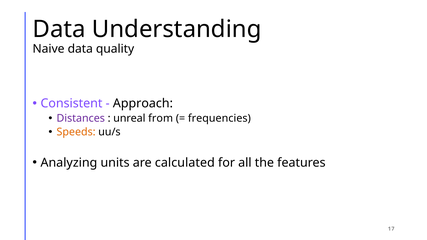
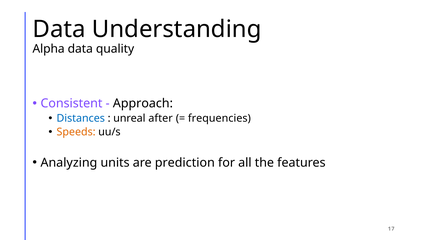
Naive: Naive -> Alpha (49, 49)
Distances colour: purple -> blue (81, 118)
from: from -> after (161, 118)
calculated: calculated -> prediction (185, 163)
